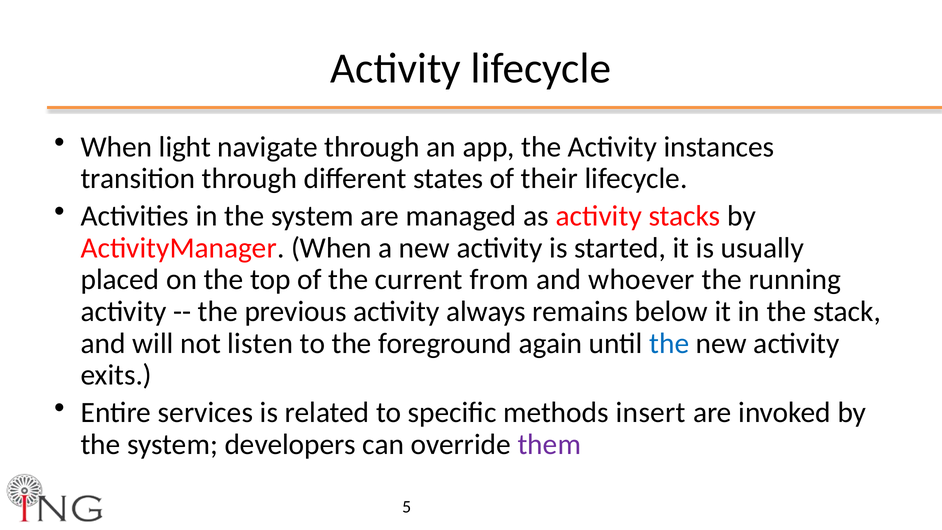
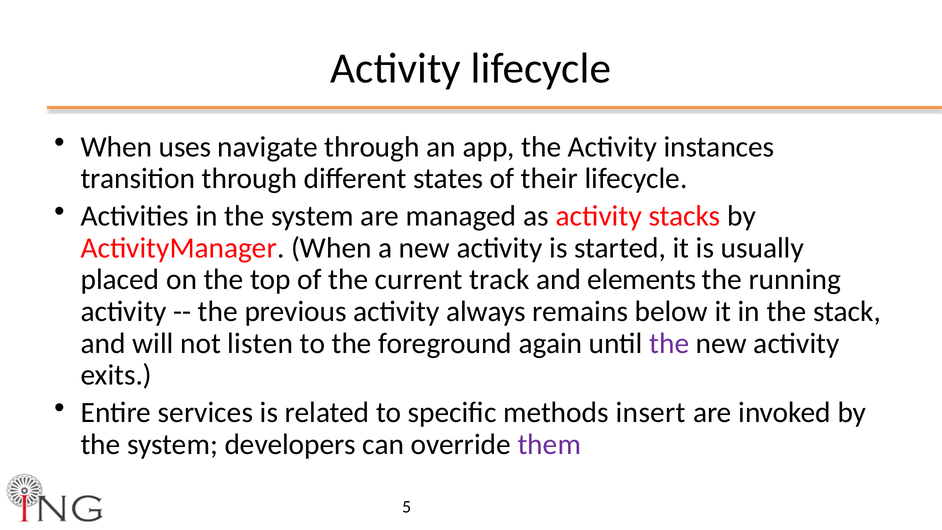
light: light -> uses (185, 147)
from: from -> track (499, 280)
whoever: whoever -> elements (642, 280)
the colour: blue -> purple (669, 343)
